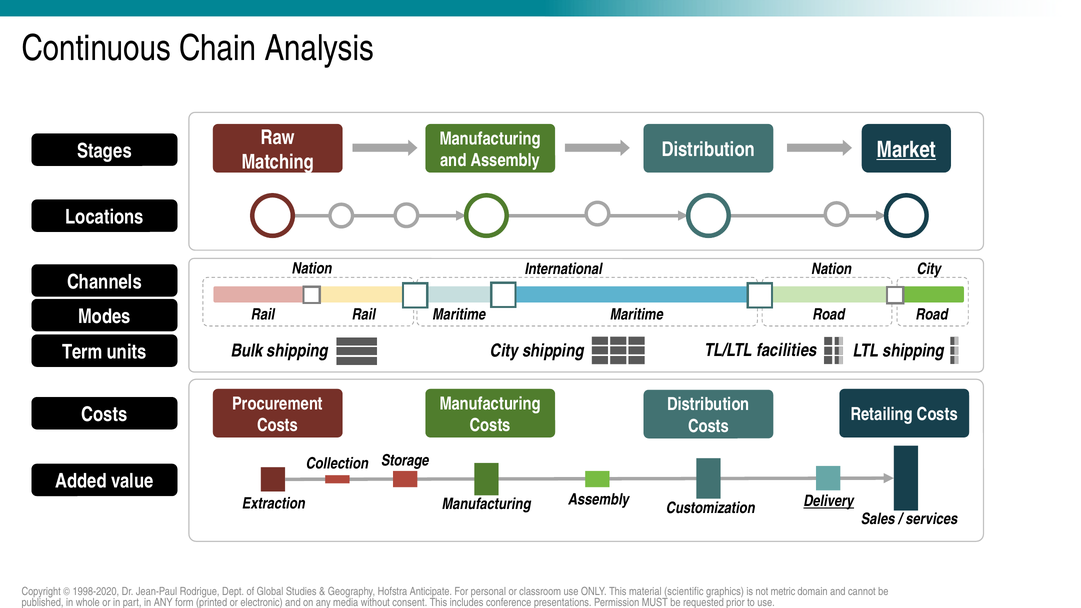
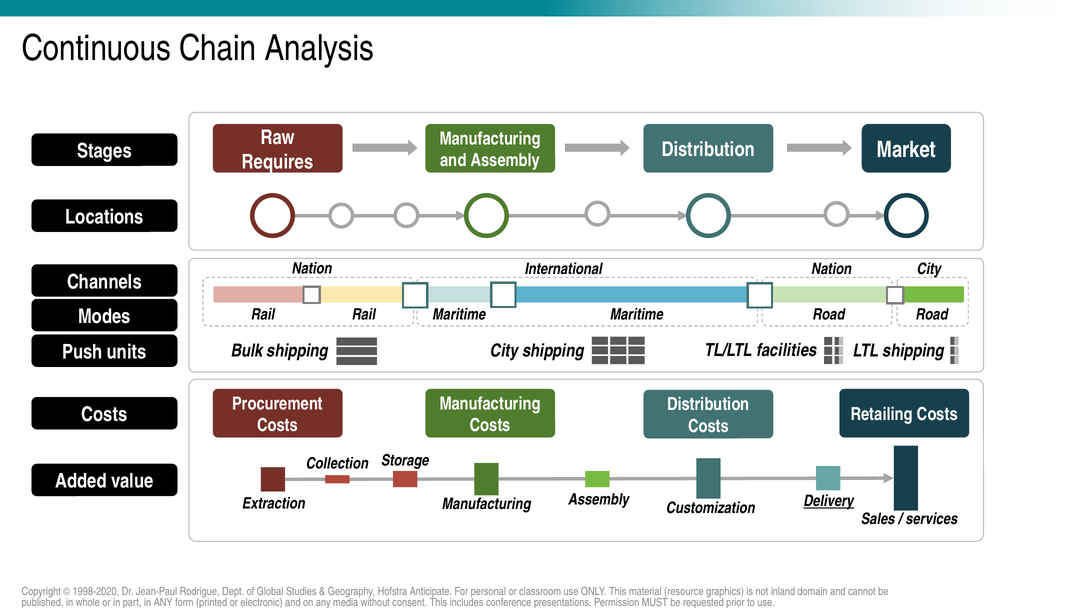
Market underline: present -> none (906, 150)
Matching: Matching -> Requires (278, 162)
Term: Term -> Push (82, 352)
scientific: scientific -> resource (684, 591)
metric: metric -> inland (783, 591)
